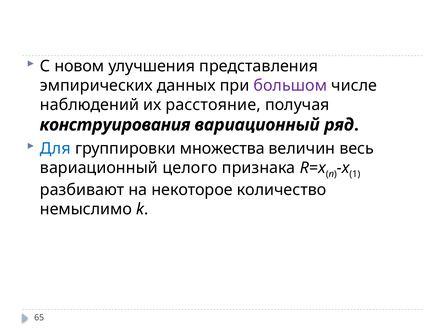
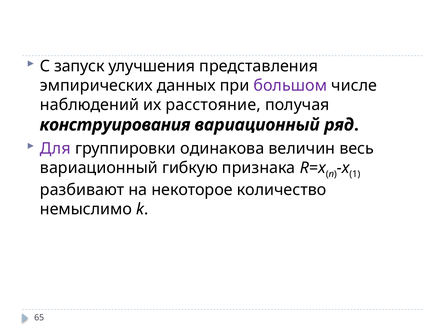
новом: новом -> запуск (79, 66)
Для colour: blue -> purple (55, 148)
множества: множества -> одинакова (222, 148)
целого: целого -> гибкую (190, 168)
